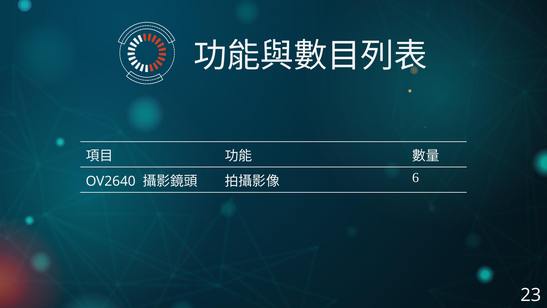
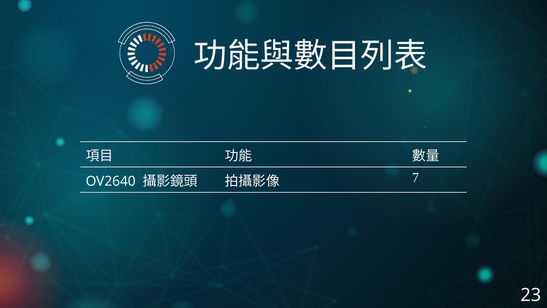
6: 6 -> 7 (416, 177)
